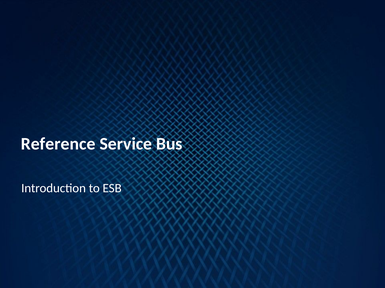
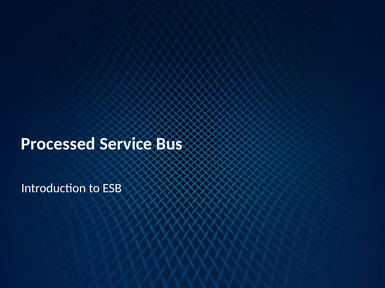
Reference: Reference -> Processed (58, 144)
